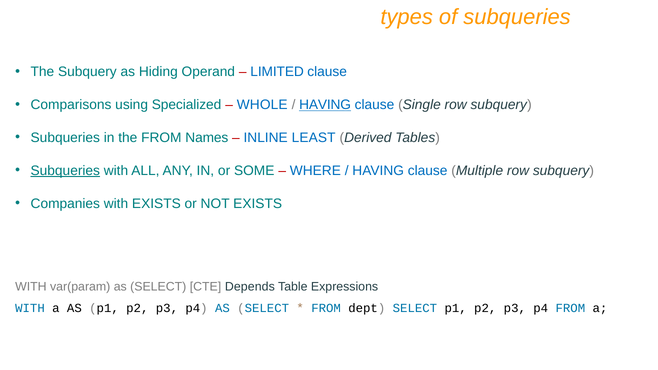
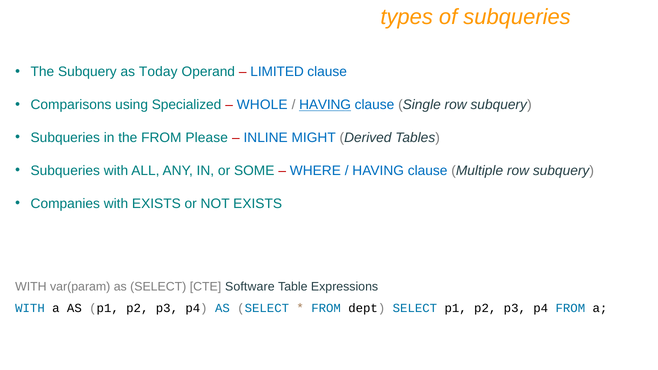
Hiding: Hiding -> Today (158, 72)
Names: Names -> Please (207, 138)
LEAST: LEAST -> MIGHT (314, 138)
Subqueries underline: present -> none (65, 171)
Depends: Depends -> Software (250, 287)
